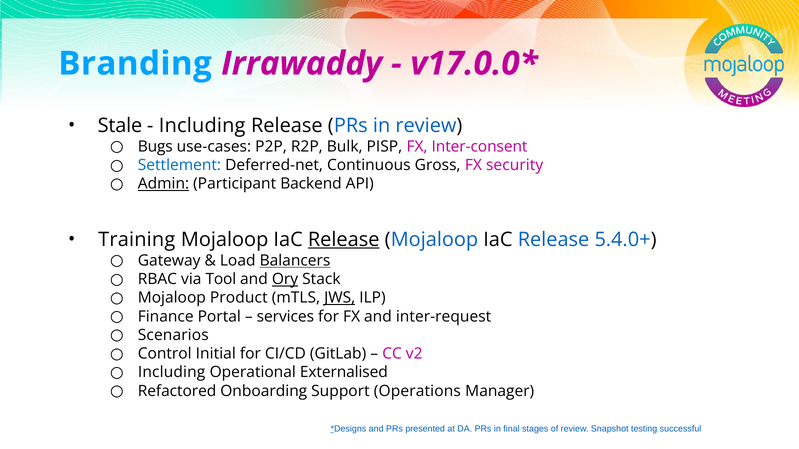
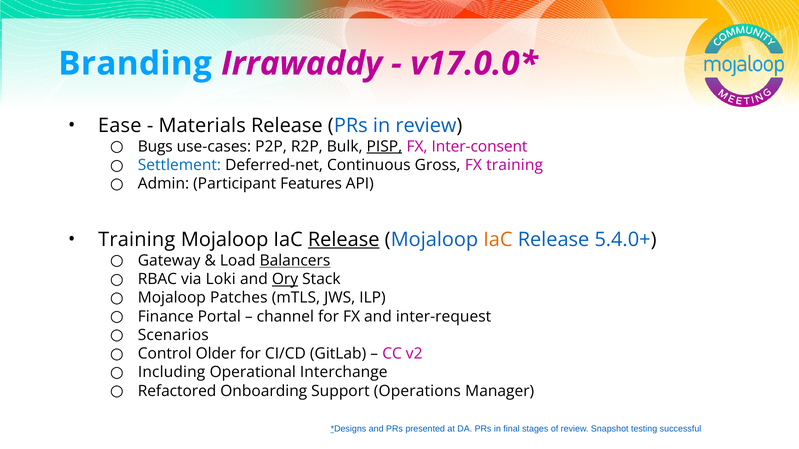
Stale: Stale -> Ease (120, 126)
Including: Including -> Materials (202, 126)
PISP underline: none -> present (384, 147)
FX security: security -> training (515, 165)
Admin underline: present -> none (163, 184)
Backend: Backend -> Features (311, 184)
IaC colour: black -> orange (498, 240)
Tool: Tool -> Loki (221, 279)
Product: Product -> Patches (239, 298)
JWS underline: present -> none (340, 298)
services: services -> channel (285, 317)
Initial: Initial -> Older (216, 354)
Externalised: Externalised -> Interchange (344, 373)
